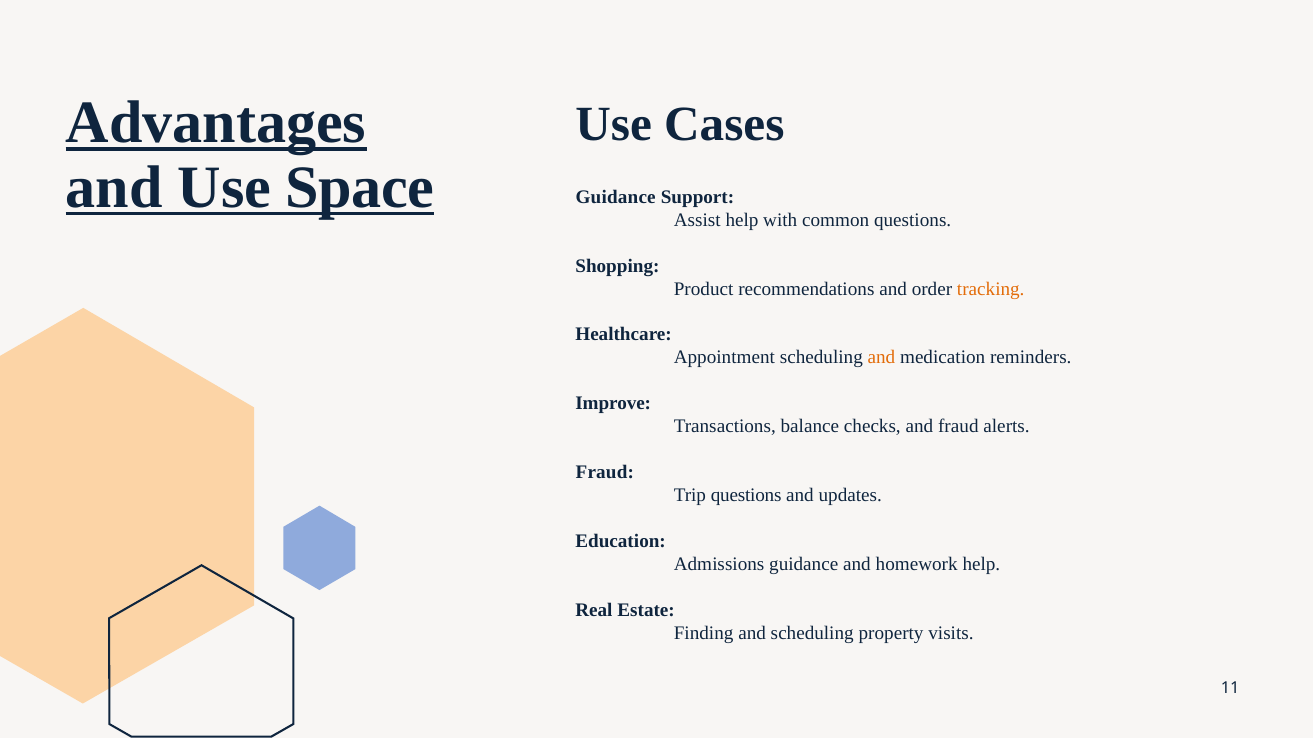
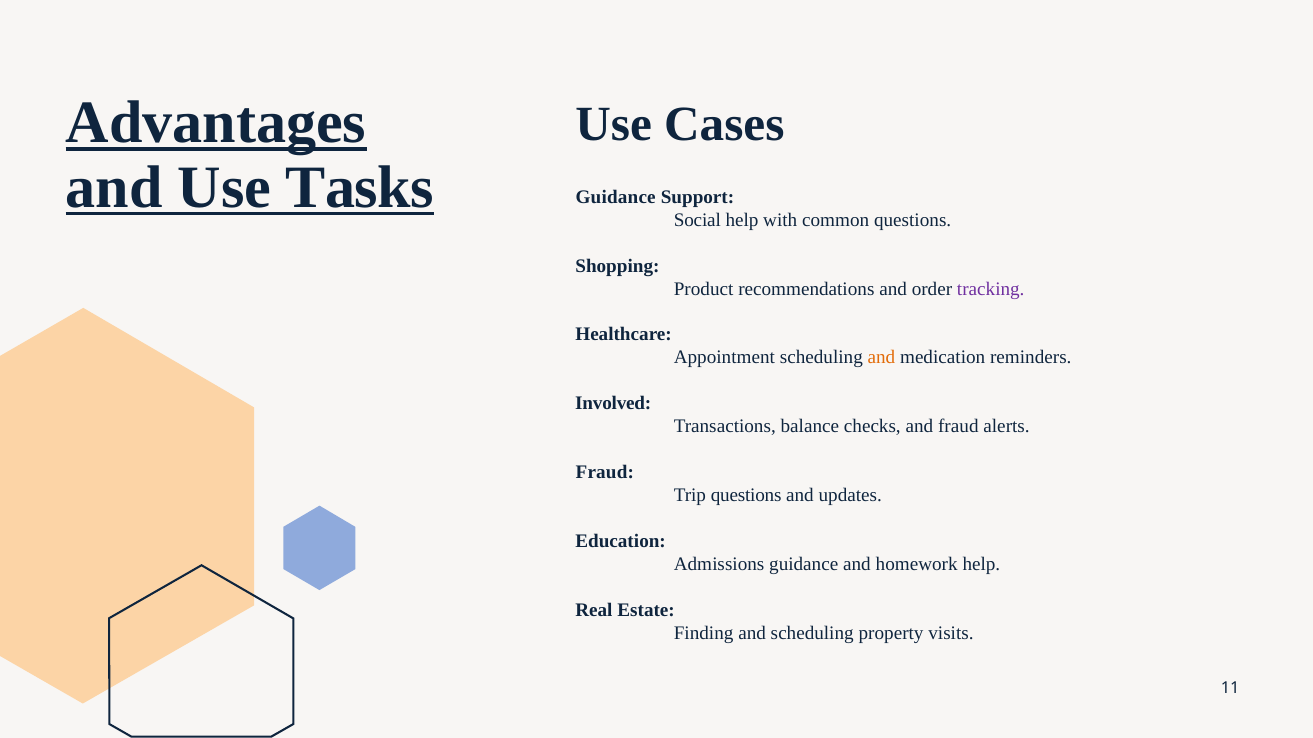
Space: Space -> Tasks (360, 188)
Assist: Assist -> Social (697, 220)
tracking colour: orange -> purple (991, 289)
Improve: Improve -> Involved (613, 404)
